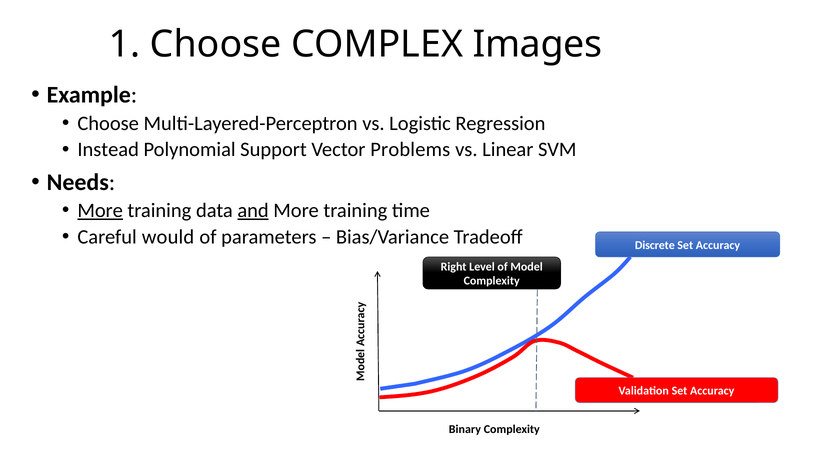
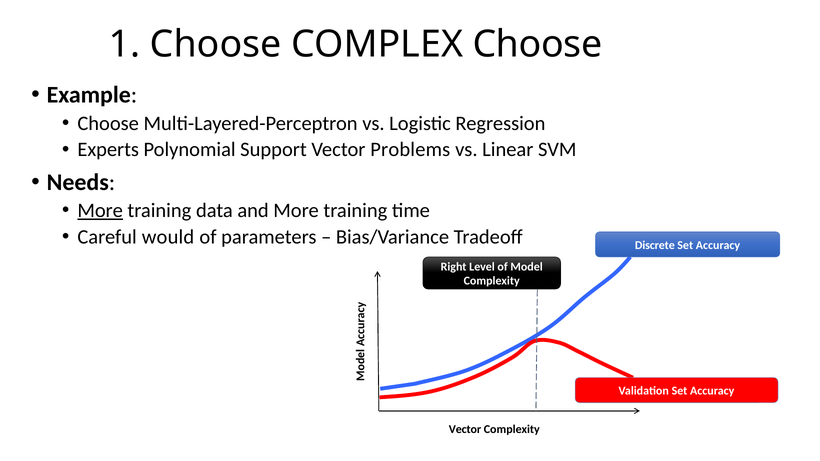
COMPLEX Images: Images -> Choose (537, 45)
Instead: Instead -> Experts (108, 150)
and underline: present -> none (253, 211)
Binary: Binary -> Vector (465, 430)
